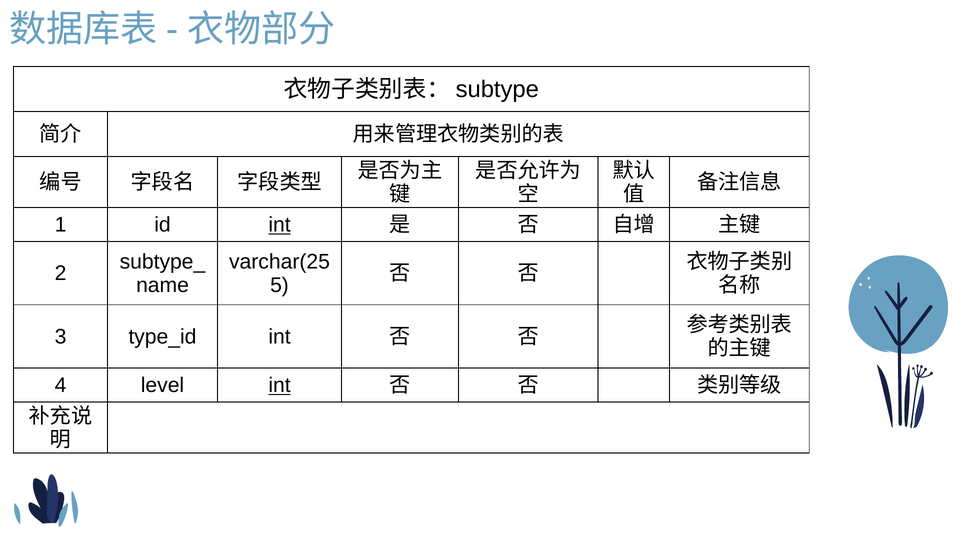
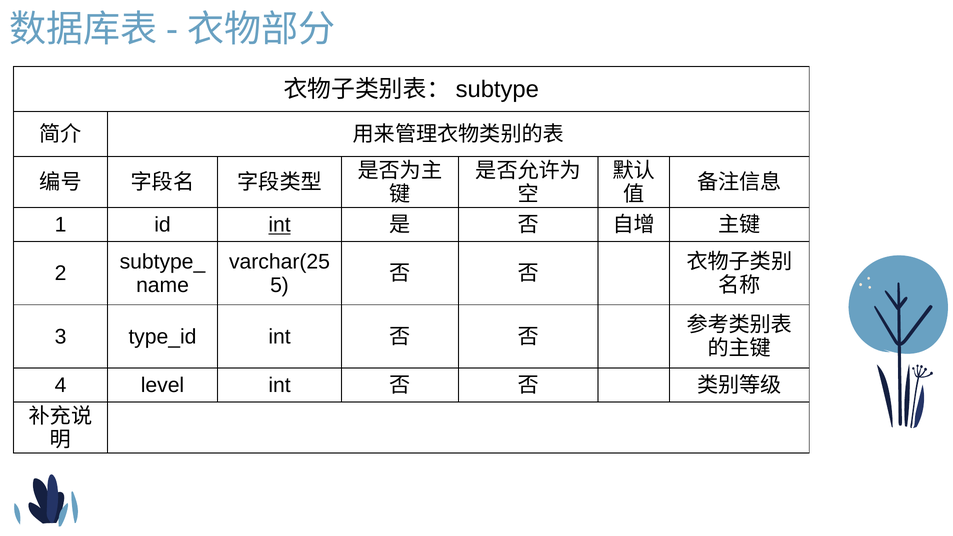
int underline: present -> none (280, 385)
